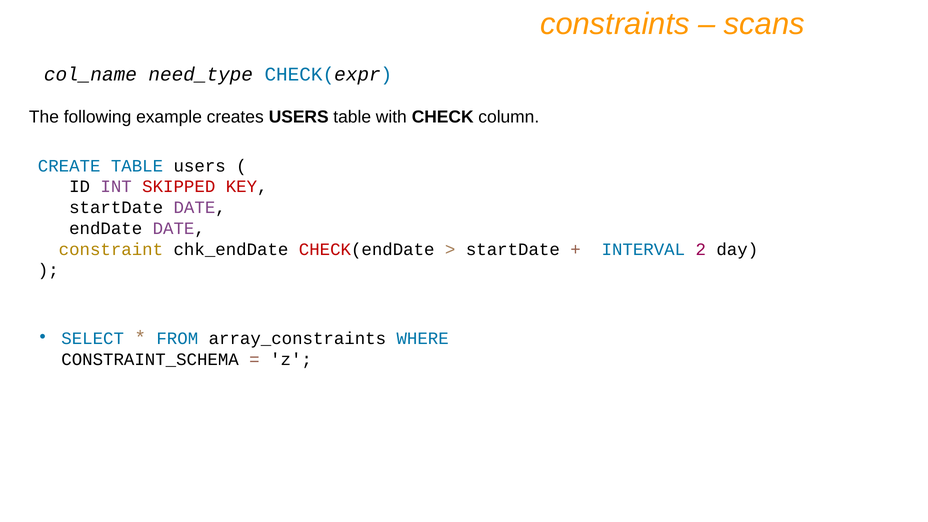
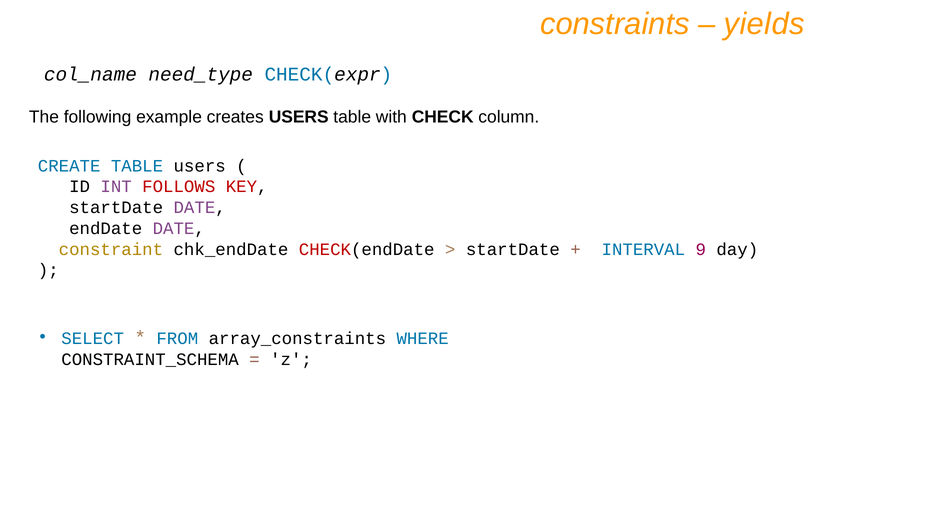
scans: scans -> yields (764, 24)
SKIPPED: SKIPPED -> FOLLOWS (179, 187)
2: 2 -> 9 (701, 249)
